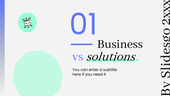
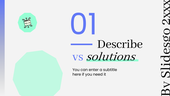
Business: Business -> Describe (120, 43)
